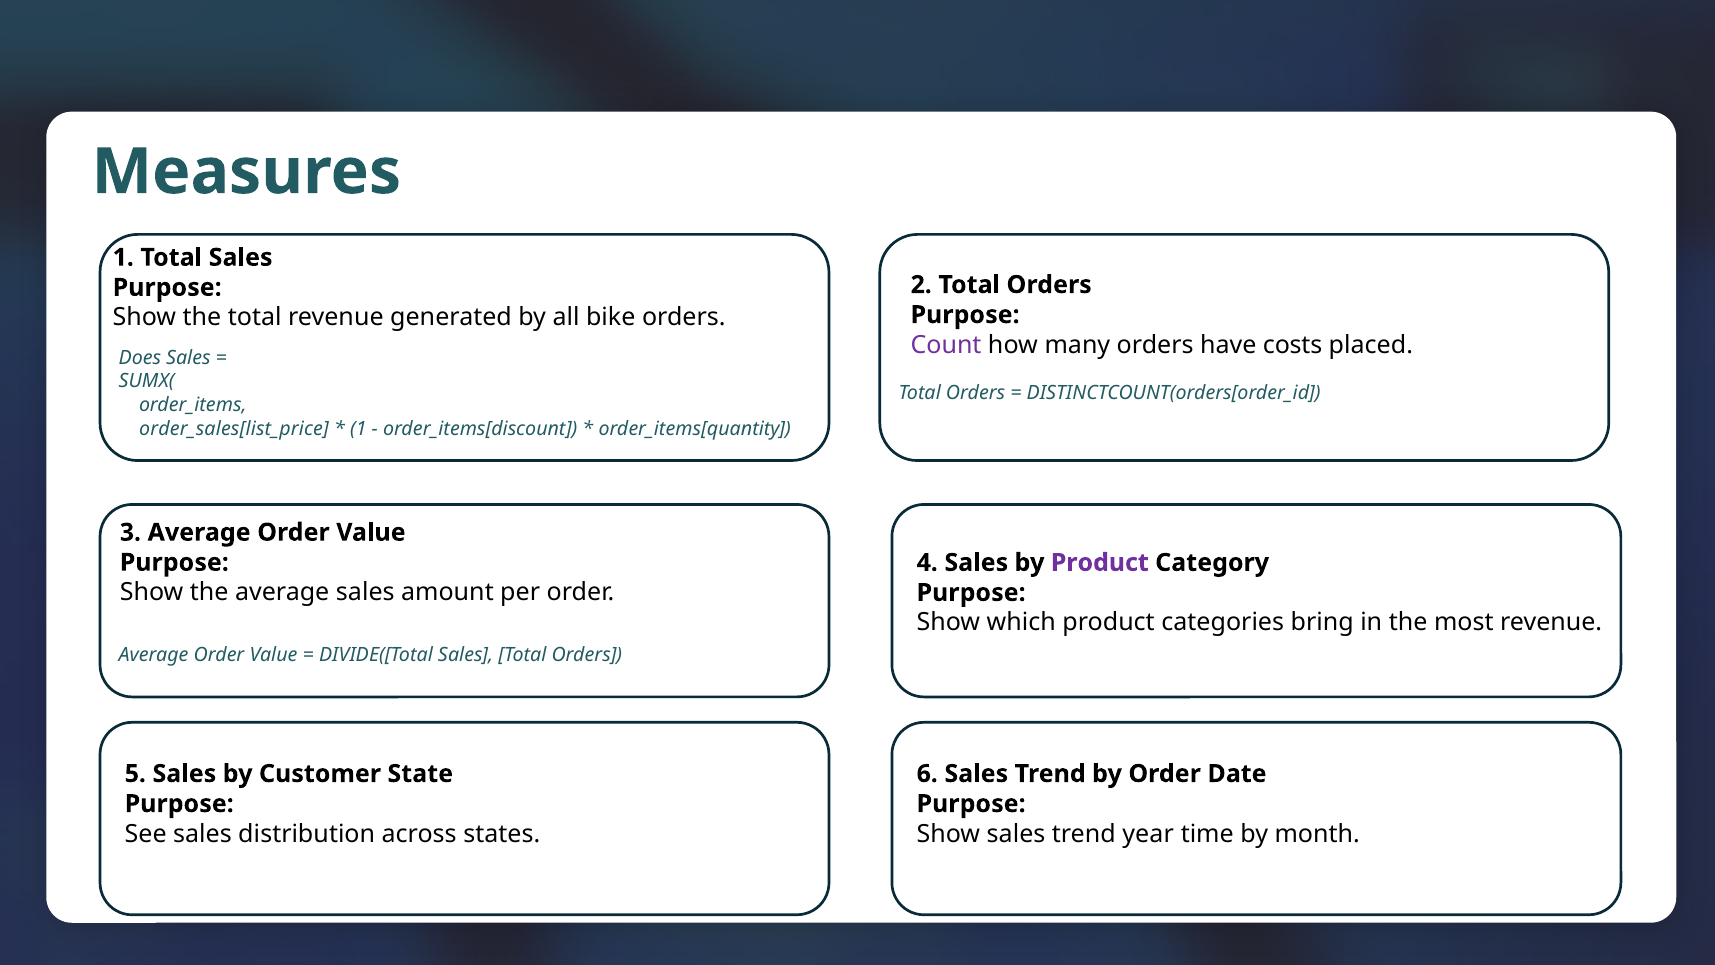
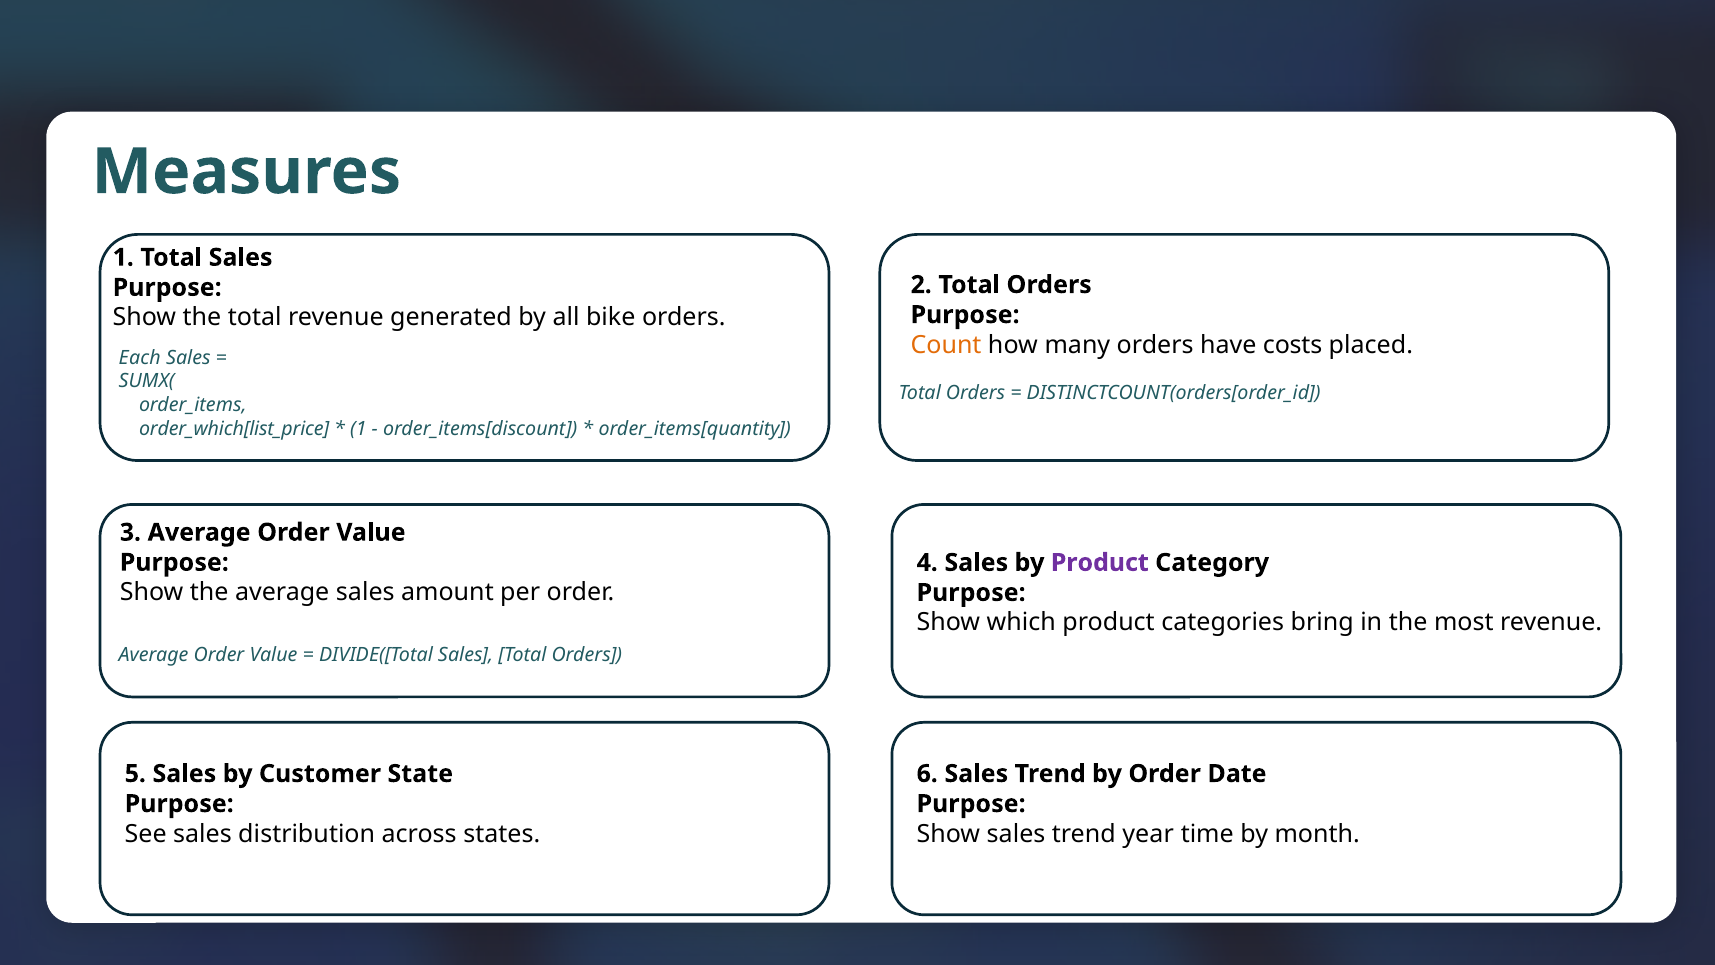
Count colour: purple -> orange (946, 345)
Does: Does -> Each (140, 358)
order_sales[list_price: order_sales[list_price -> order_which[list_price (234, 428)
